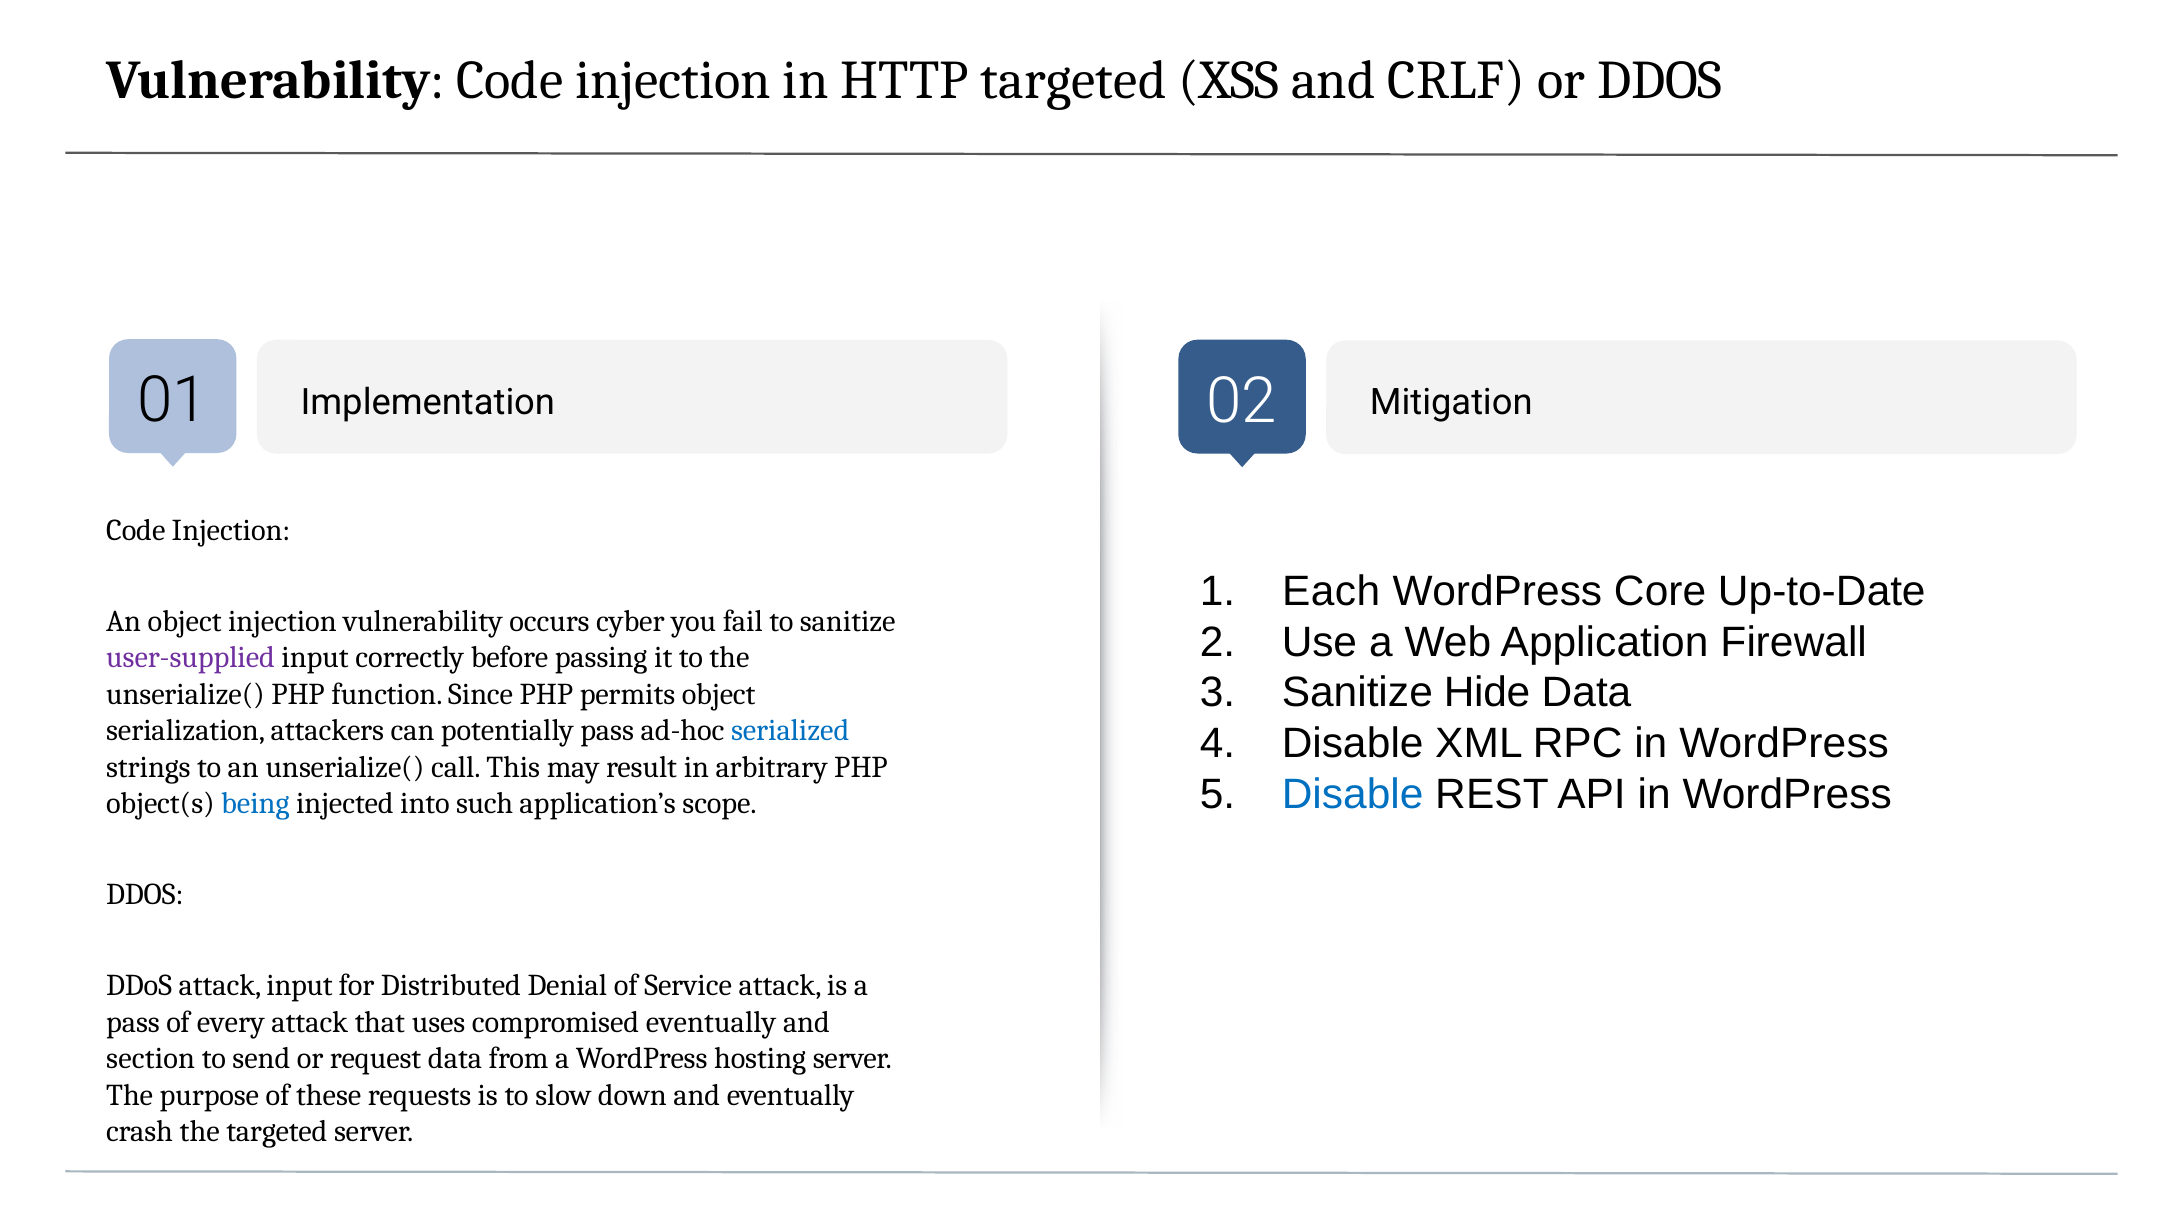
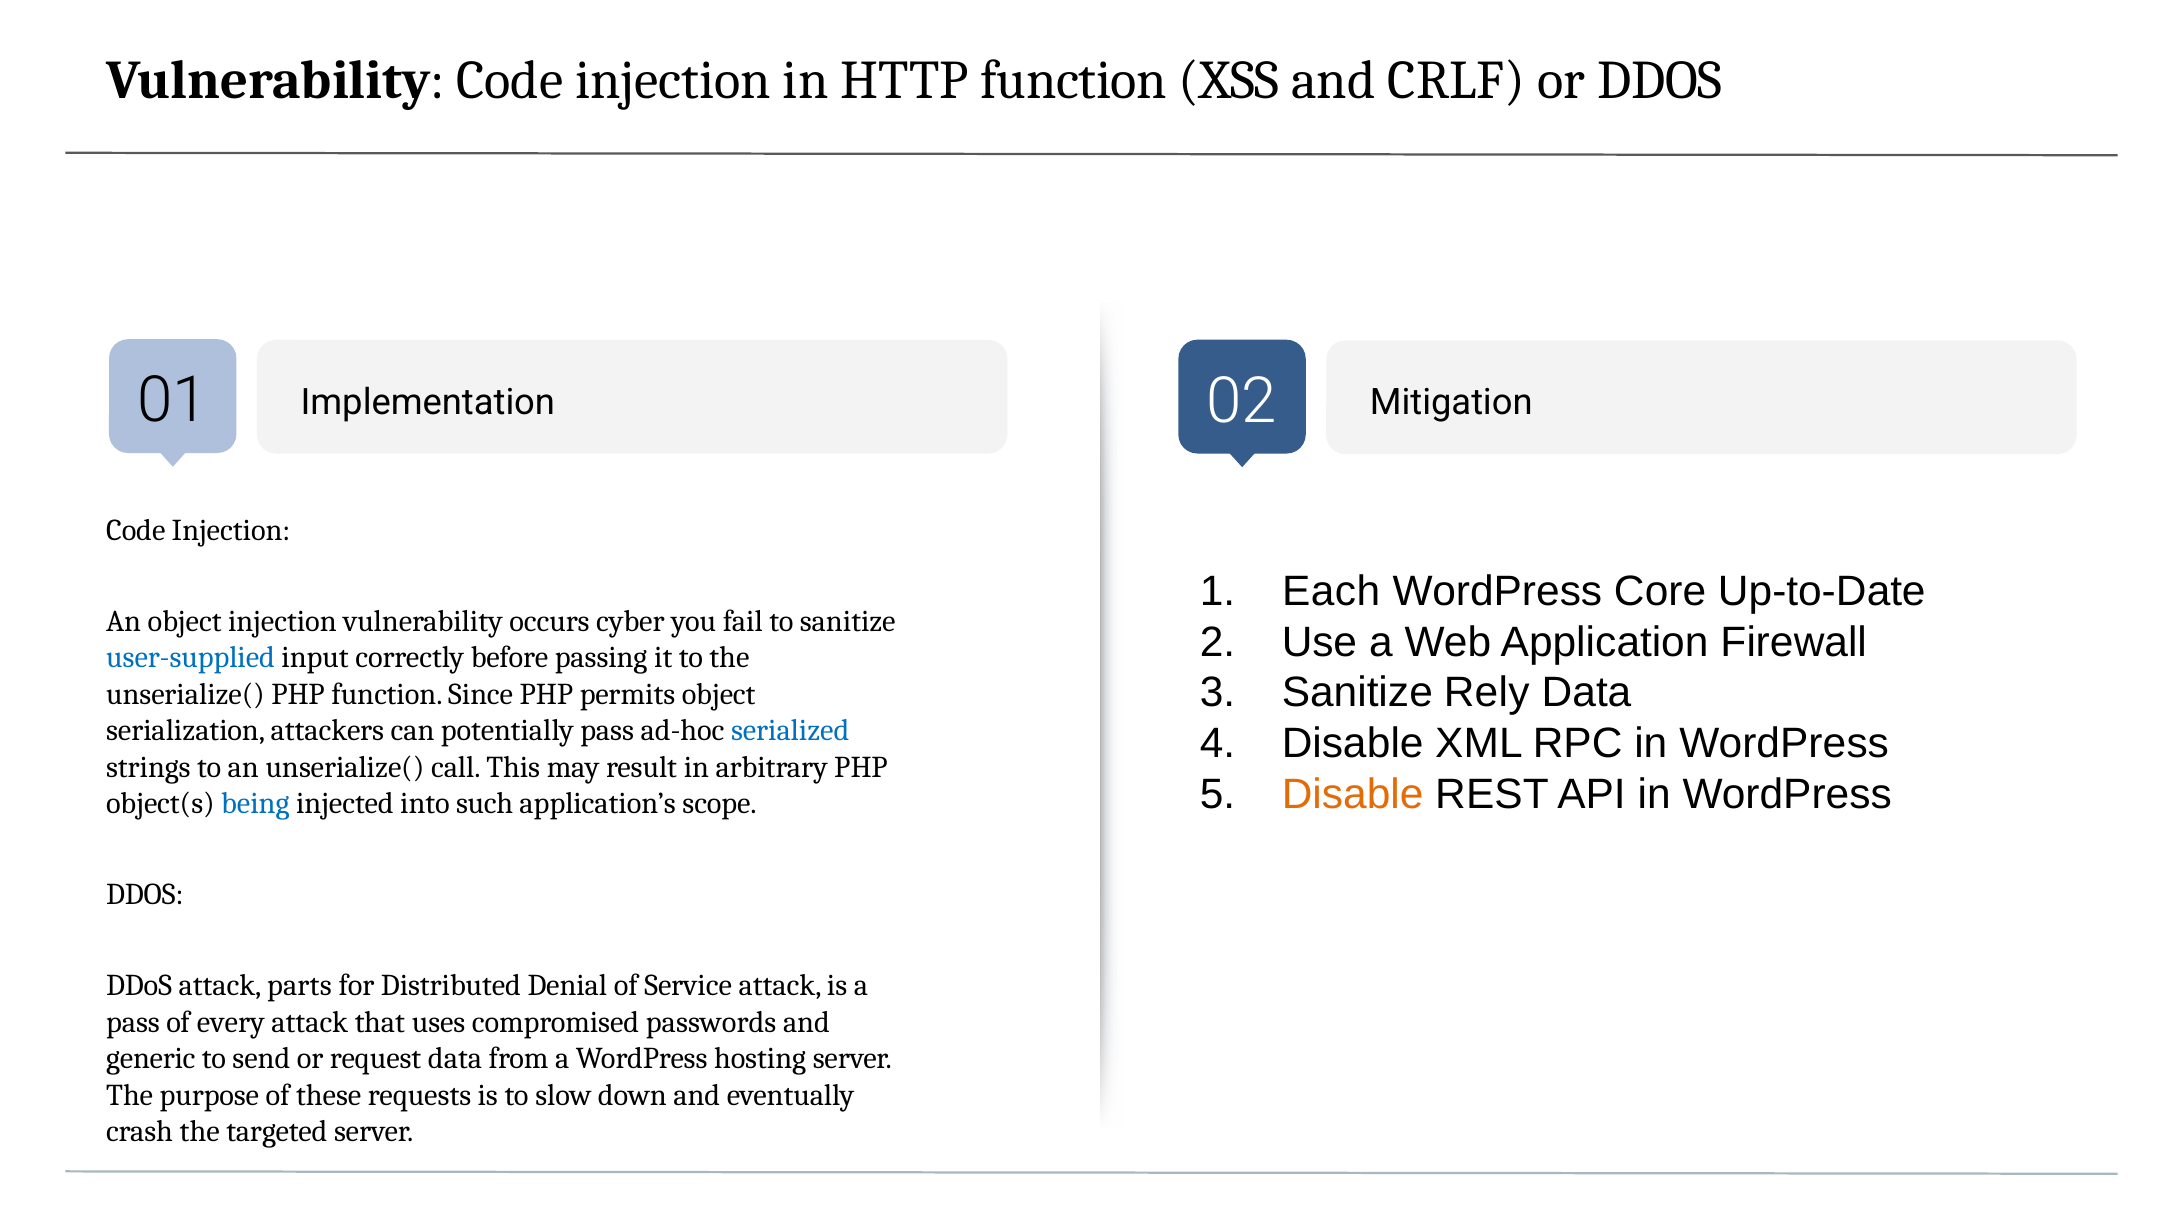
HTTP targeted: targeted -> function (1074, 80)
user-supplied colour: purple -> blue (191, 658)
Hide: Hide -> Rely (1487, 693)
Disable colour: blue -> orange (1353, 795)
attack input: input -> parts (299, 986)
compromised eventually: eventually -> passwords (711, 1022)
section: section -> generic (151, 1059)
